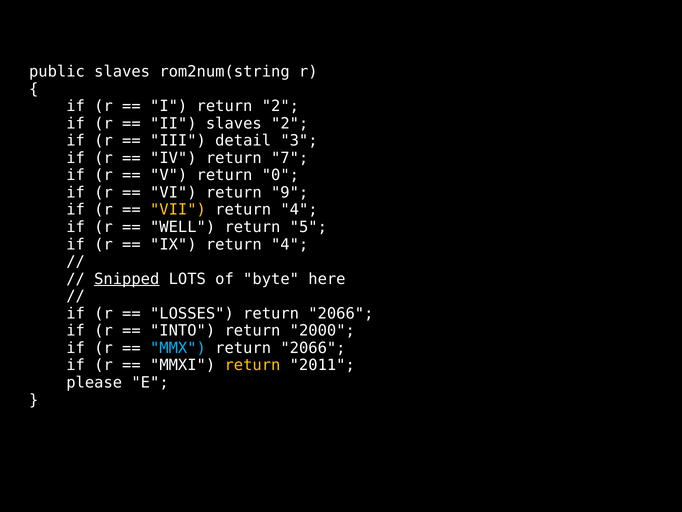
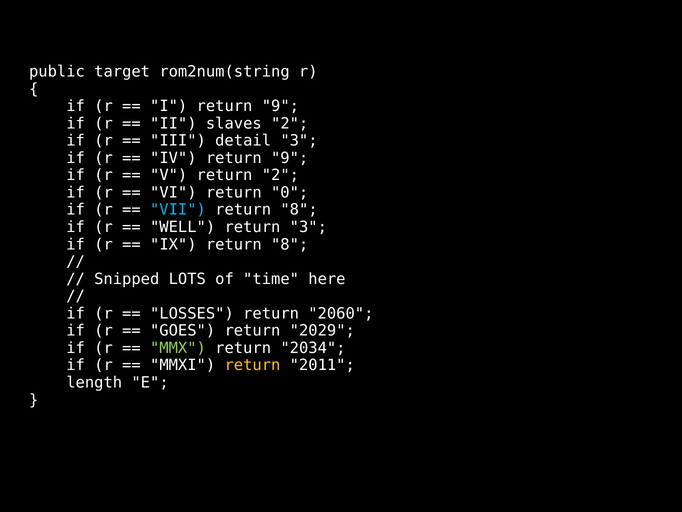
public slaves: slaves -> target (122, 72)
I return 2: 2 -> 9 (280, 106)
IV return 7: 7 -> 9 (290, 158)
return 0: 0 -> 2 (280, 175)
9: 9 -> 0 (290, 193)
VII colour: yellow -> light blue (178, 210)
4: 4 -> 8 (299, 210)
return 5: 5 -> 3 (308, 227)
IX return 4: 4 -> 8 (290, 244)
Snipped underline: present -> none (127, 279)
byte: byte -> time (271, 279)
2066: 2066 -> 2060 (341, 313)
INTO: INTO -> GOES (183, 331)
2000: 2000 -> 2029 (322, 331)
MMX colour: light blue -> light green (178, 348)
2066: 2066 -> 2034 (313, 348)
please: please -> length (94, 383)
